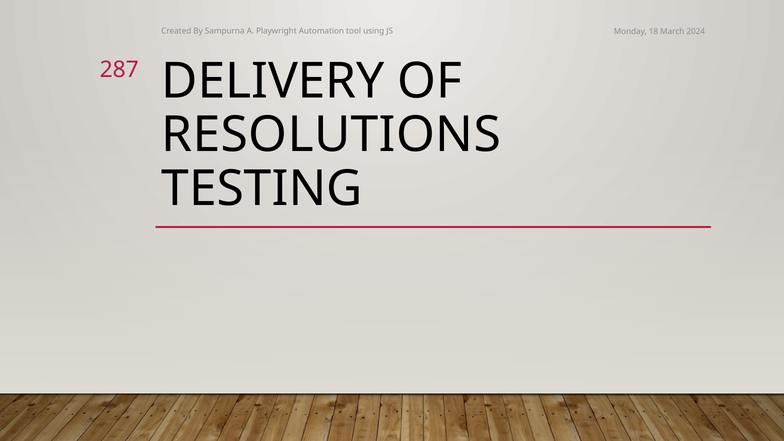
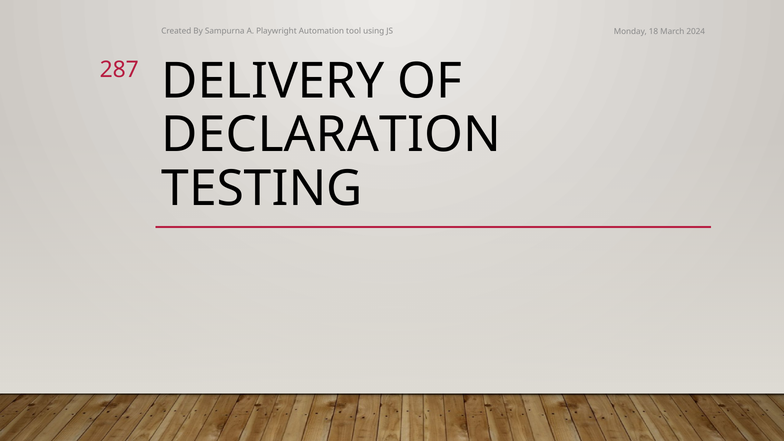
RESOLUTIONS: RESOLUTIONS -> DECLARATION (331, 135)
